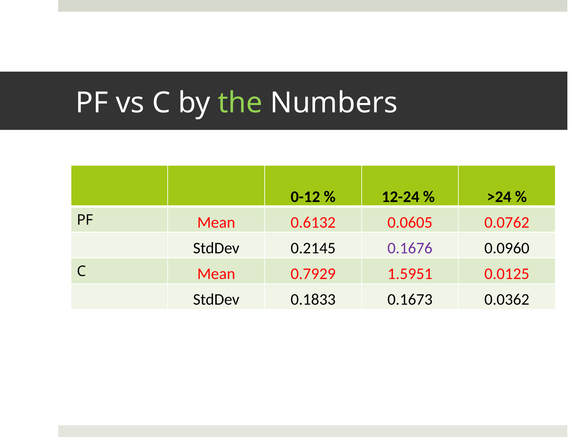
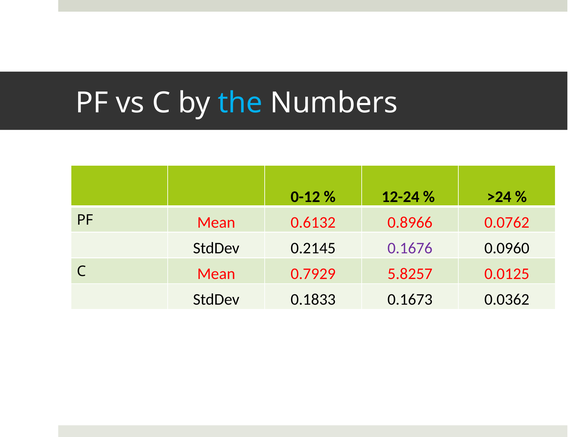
the colour: light green -> light blue (240, 103)
0.0605: 0.0605 -> 0.8966 (410, 222)
1.5951: 1.5951 -> 5.8257 (410, 273)
